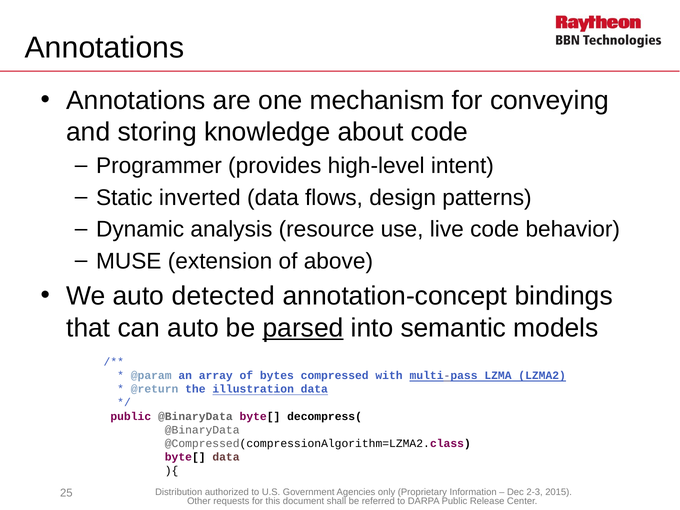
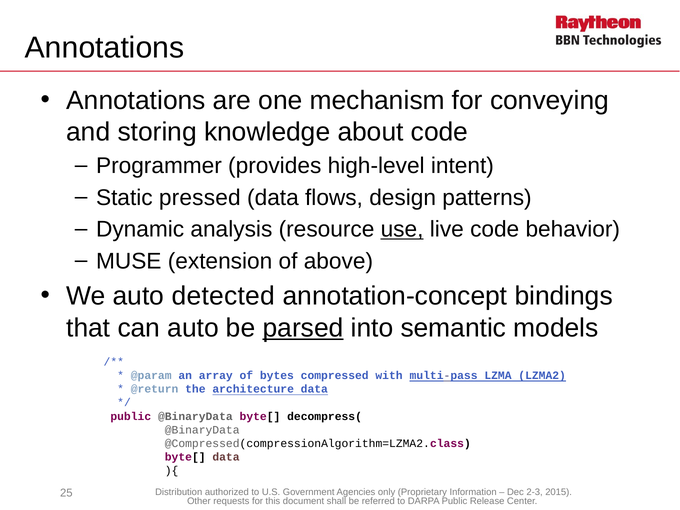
inverted: inverted -> pressed (200, 198)
use underline: none -> present (402, 229)
illustration: illustration -> architecture (253, 389)
